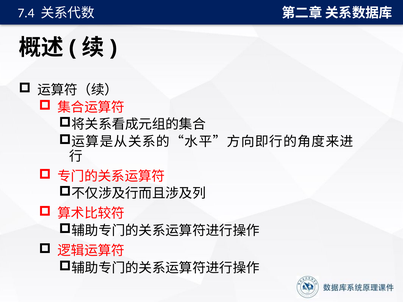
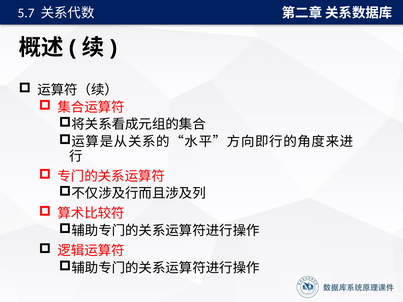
7.4: 7.4 -> 5.7 (26, 13)
